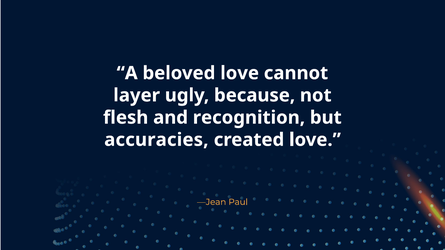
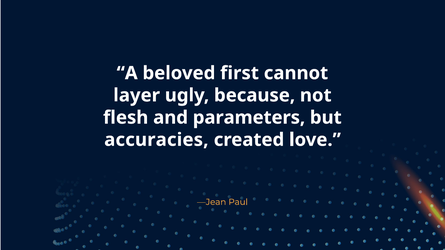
beloved love: love -> first (240, 73)
recognition: recognition -> parameters (249, 118)
